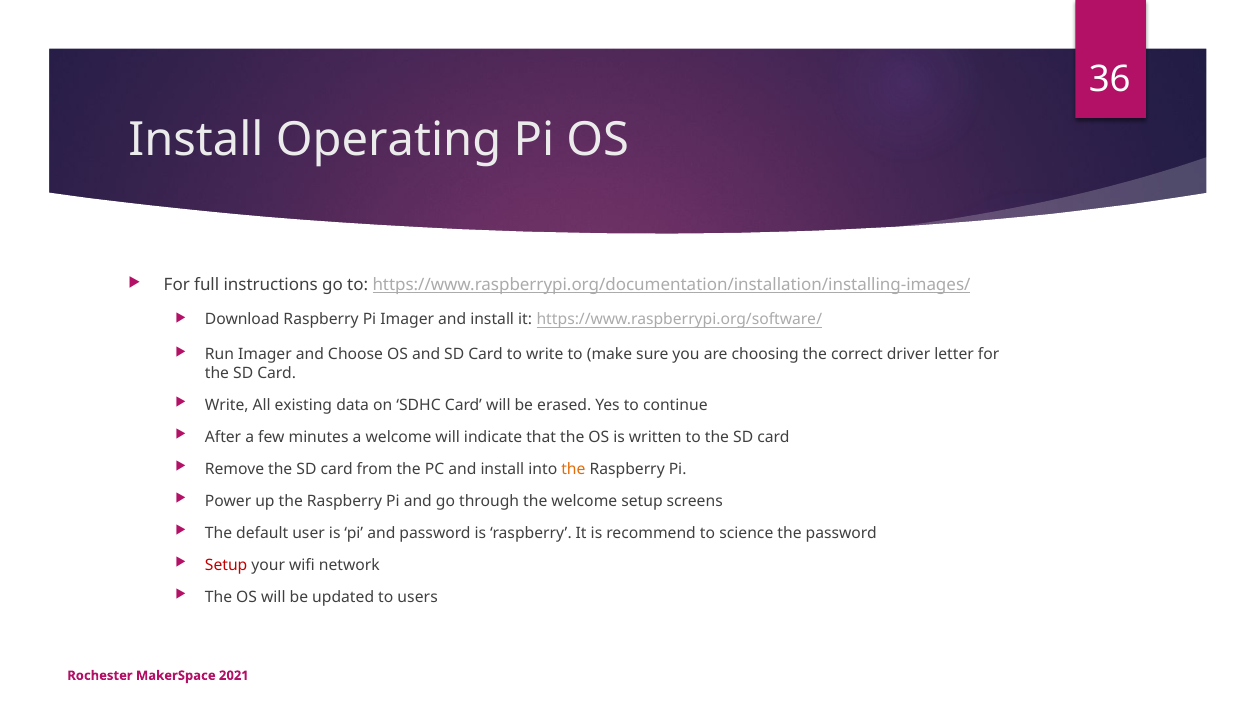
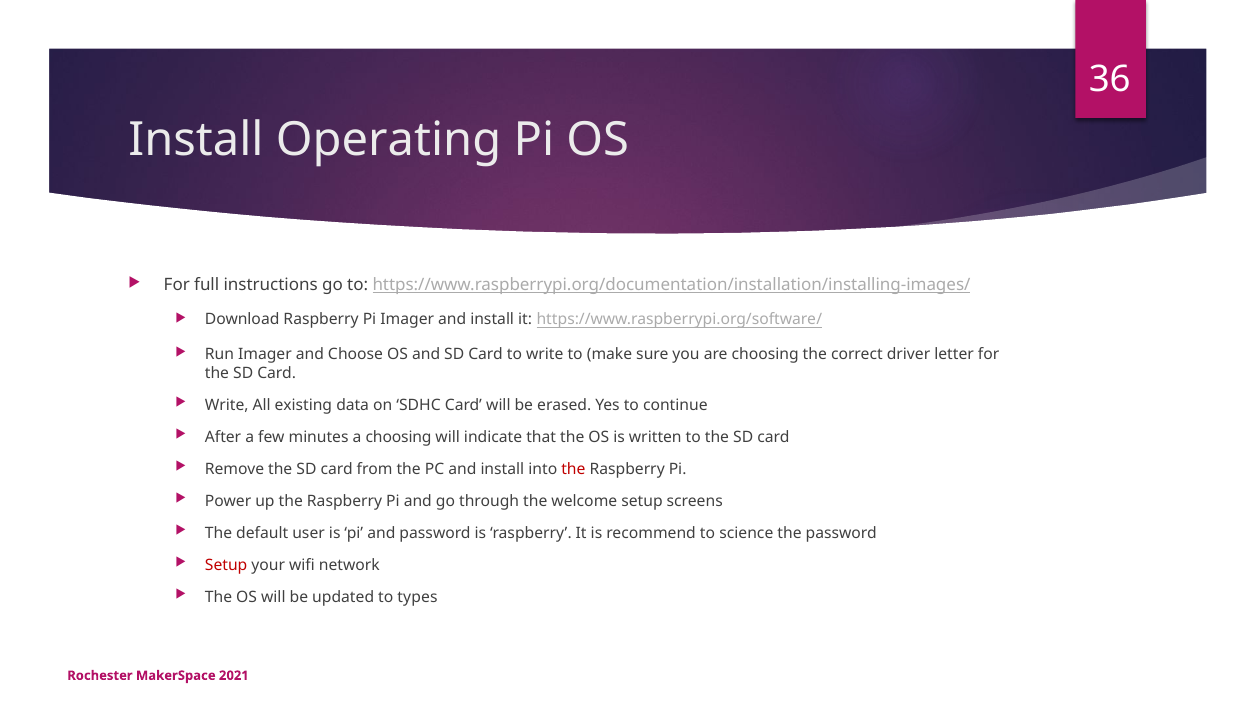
a welcome: welcome -> choosing (399, 437)
the colour: orange -> red (573, 469)
users: users -> types (418, 596)
